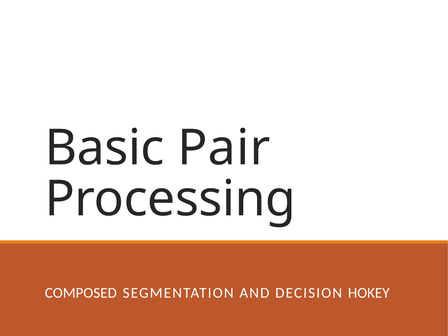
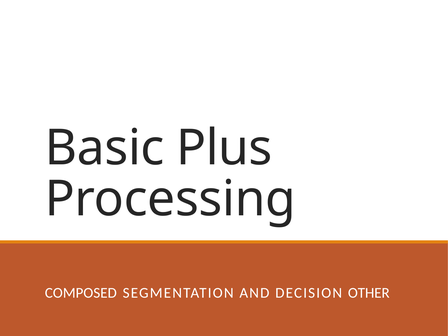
Pair: Pair -> Plus (224, 148)
HOKEY: HOKEY -> OTHER (369, 293)
